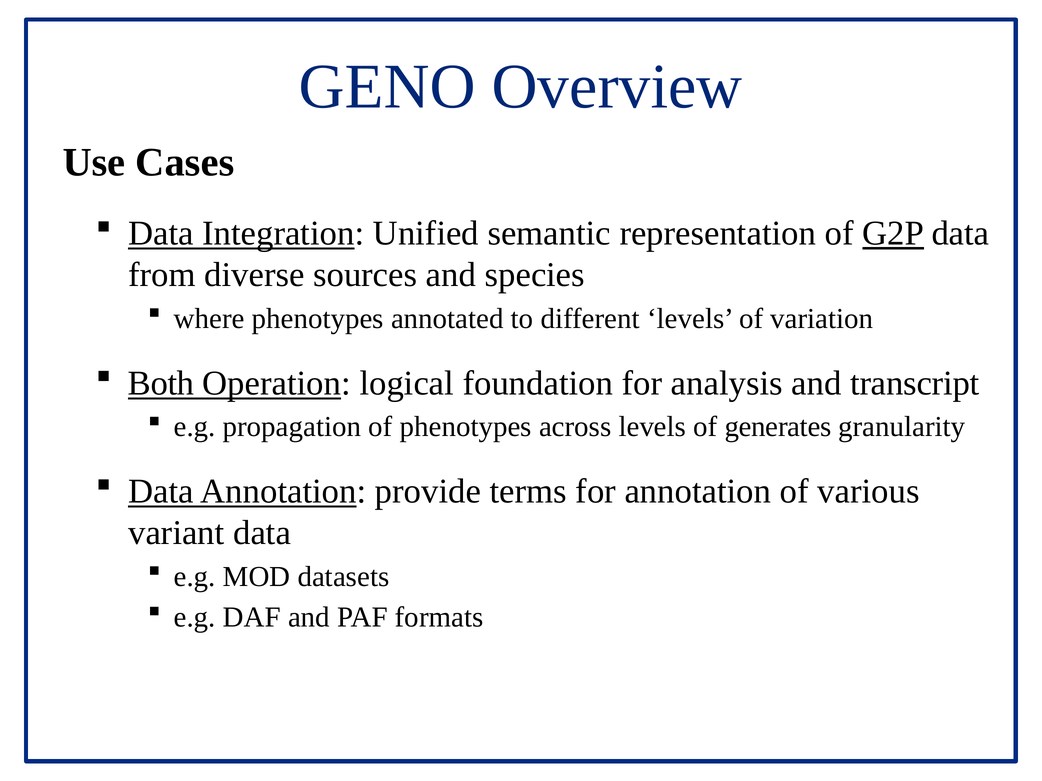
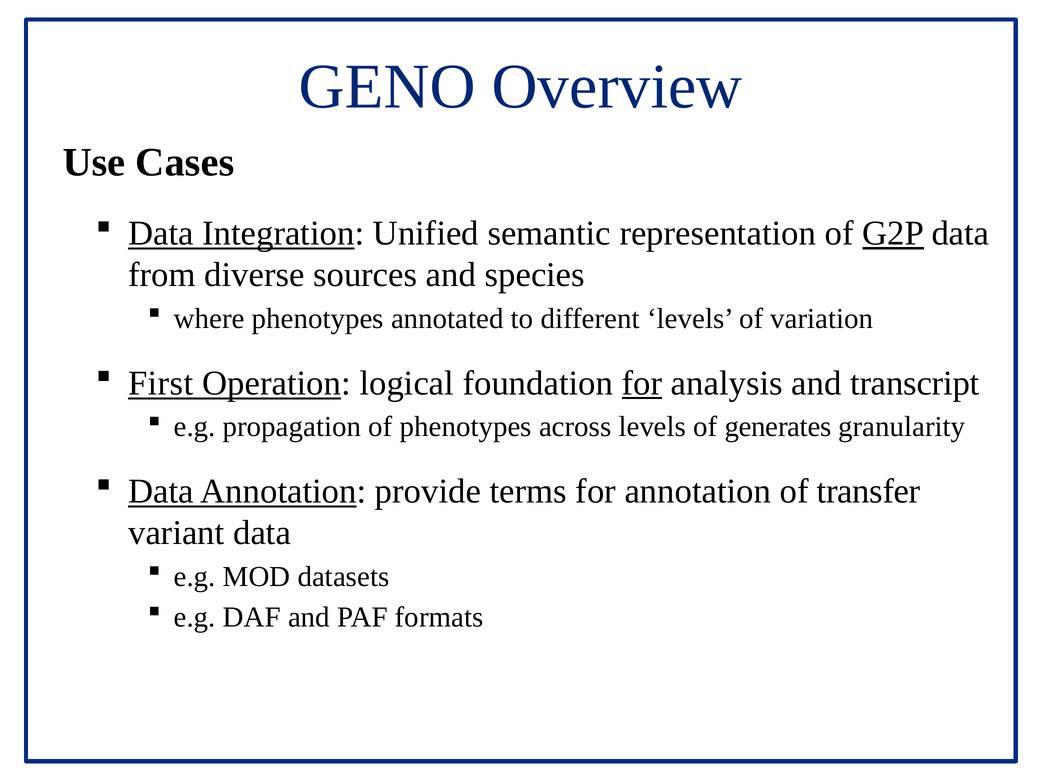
Both: Both -> First (161, 383)
for underline: none -> present (642, 383)
various: various -> transfer (869, 492)
